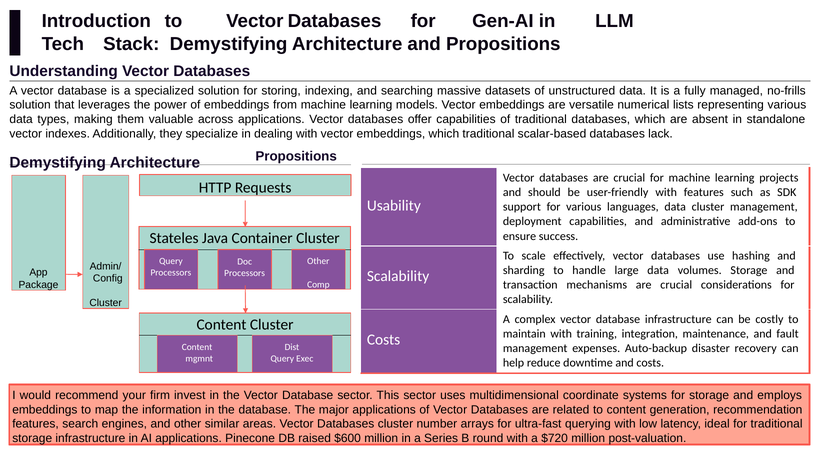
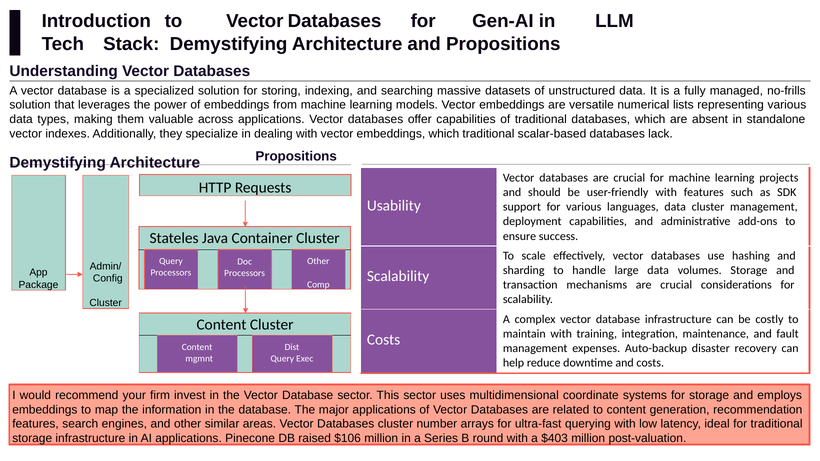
$600: $600 -> $106 (348, 439)
$720: $720 -> $403 (555, 439)
